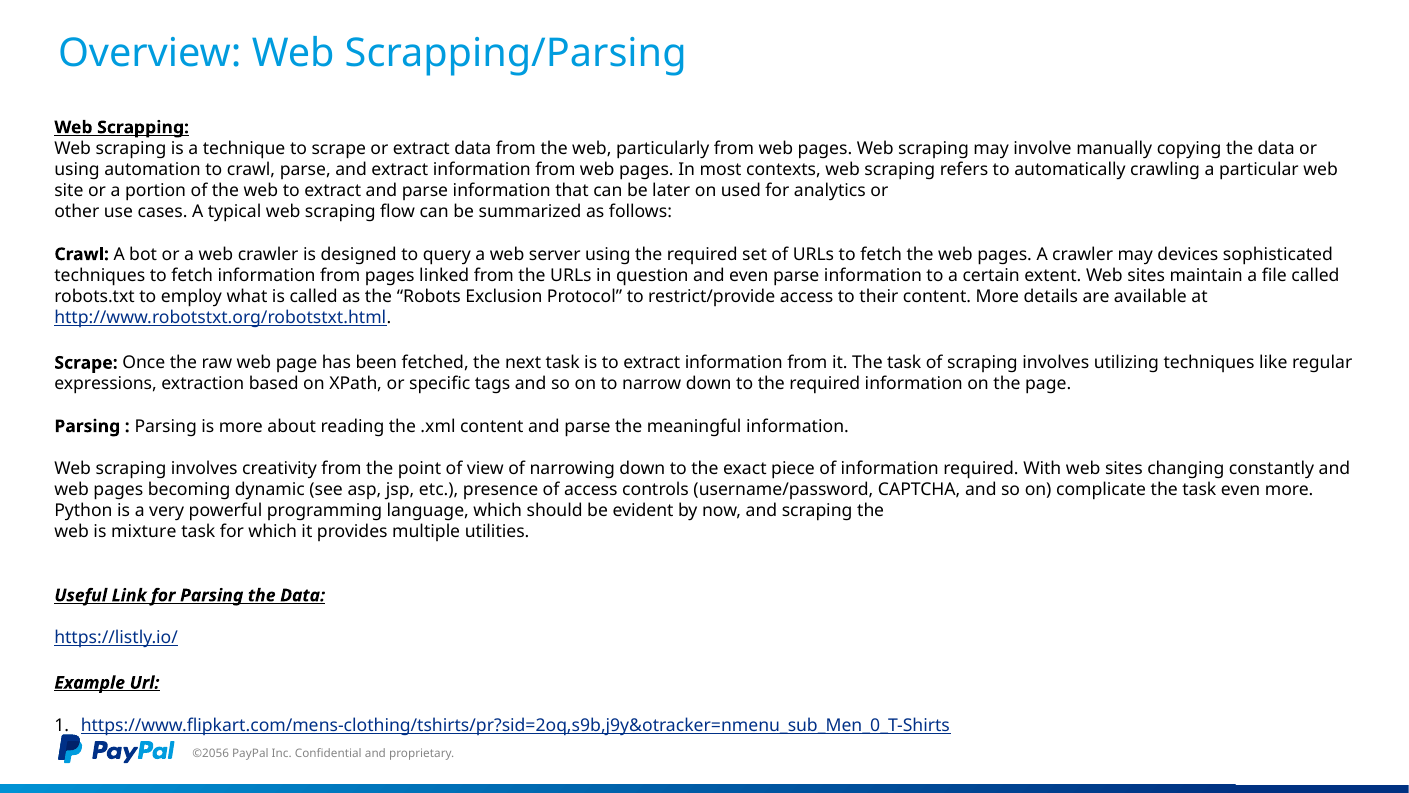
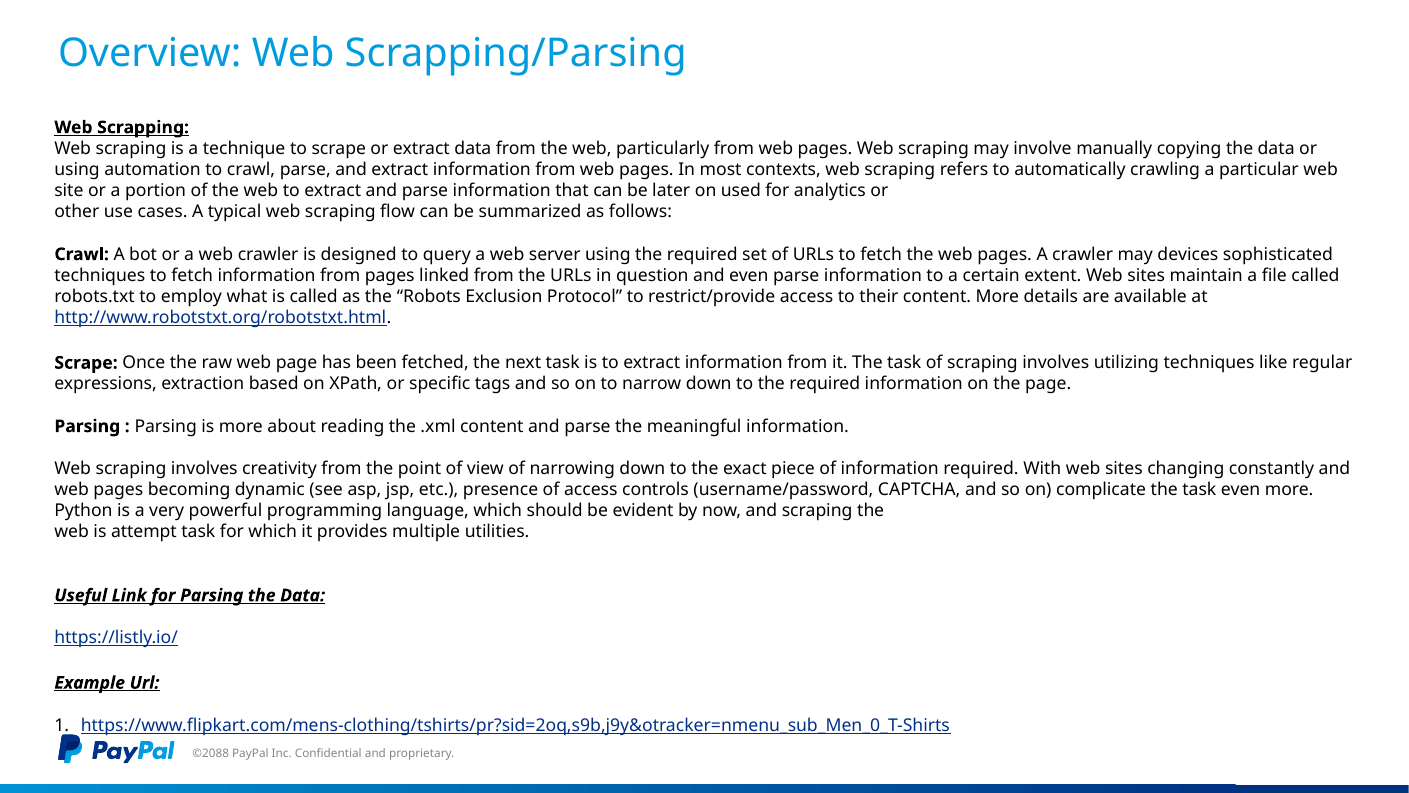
mixture: mixture -> attempt (144, 532)
©2056: ©2056 -> ©2088 (211, 753)
